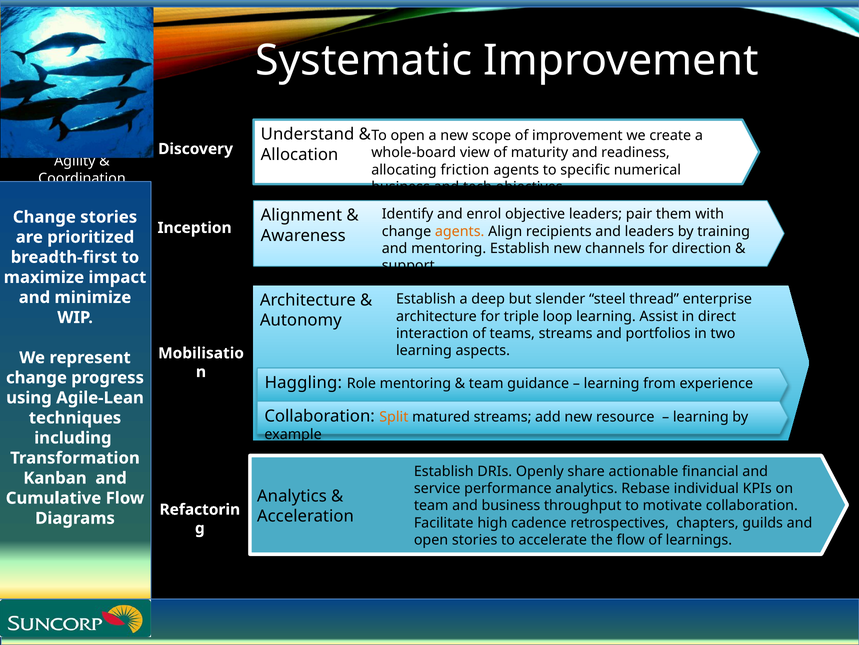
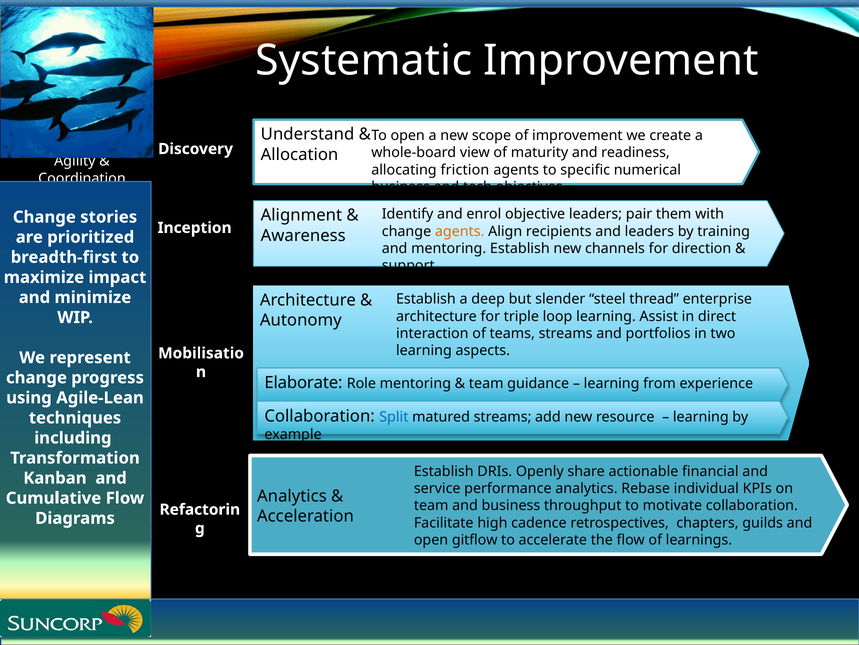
Haggling: Haggling -> Elaborate (303, 382)
Split colour: orange -> blue (394, 416)
open stories: stories -> gitflow (475, 540)
